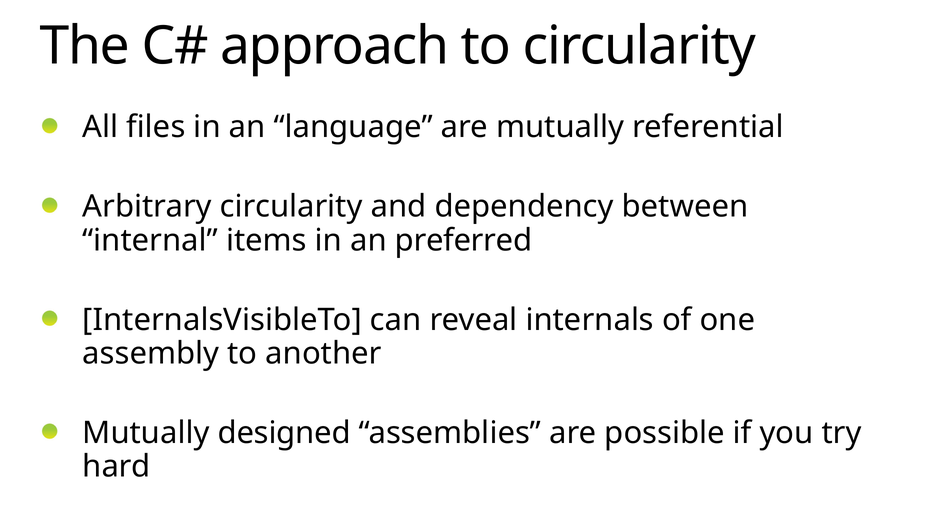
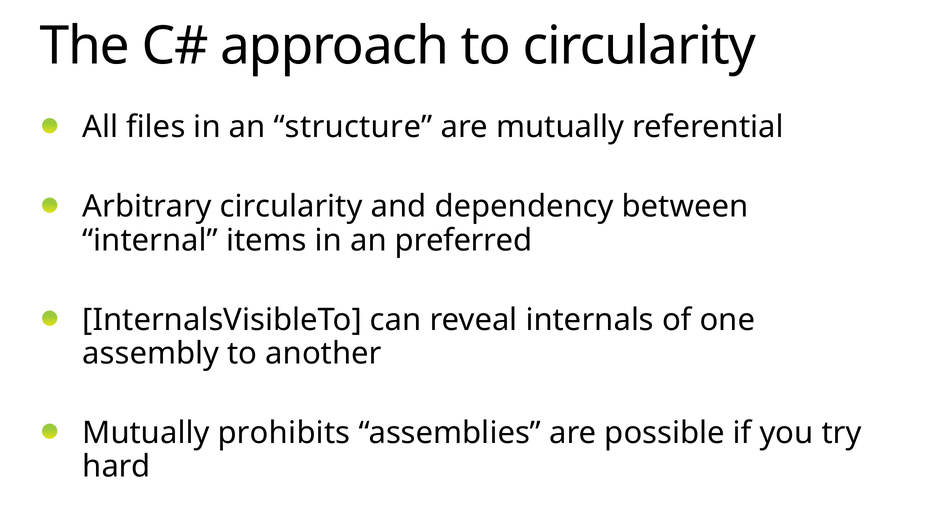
language: language -> structure (353, 127)
designed: designed -> prohibits (284, 433)
